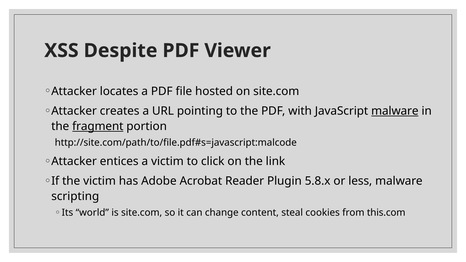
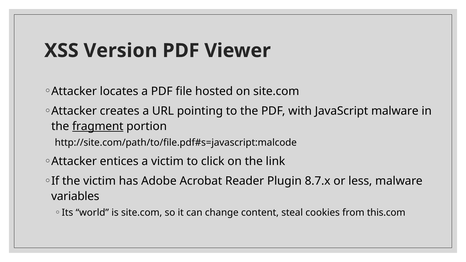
Despite: Despite -> Version (120, 51)
malware underline: present -> none (395, 111)
5.8.x: 5.8.x -> 8.7.x (318, 181)
scripting: scripting -> variables (75, 197)
